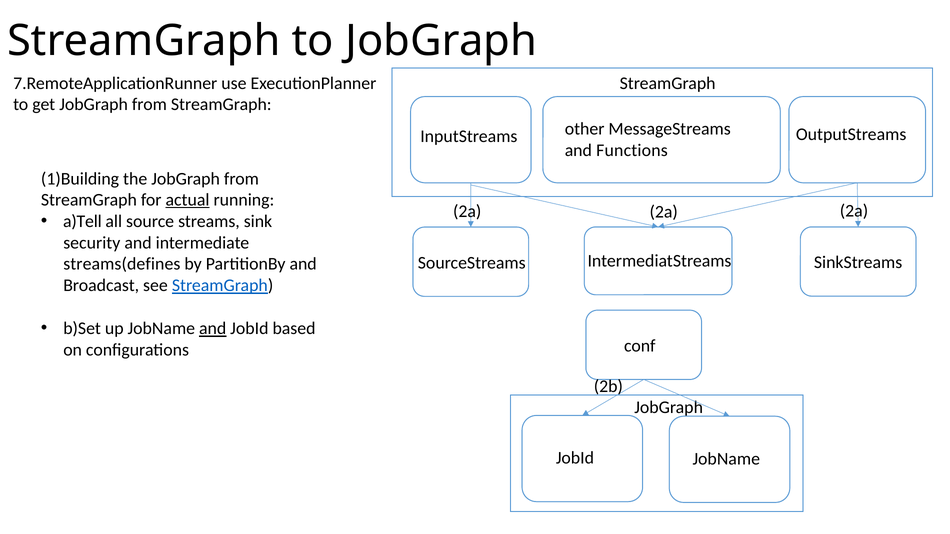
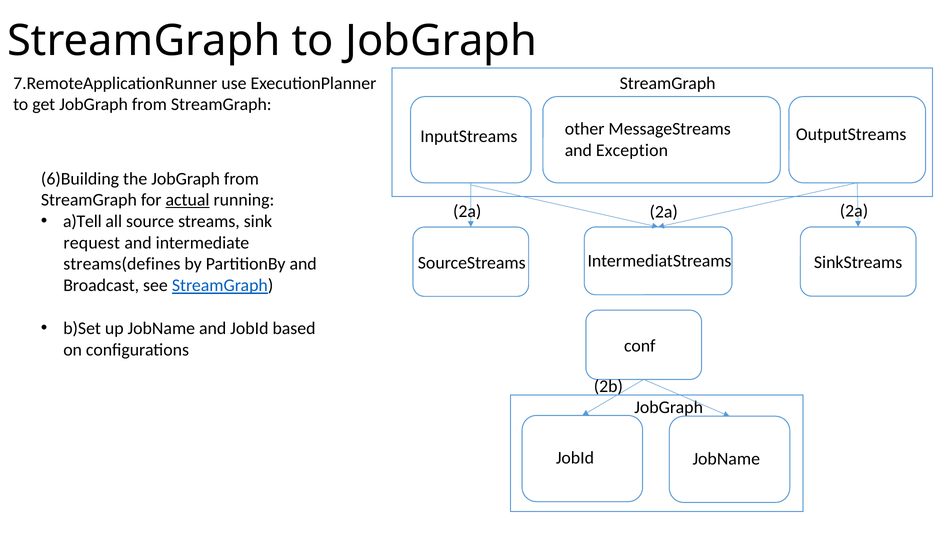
Functions: Functions -> Exception (632, 150)
1)Building: 1)Building -> 6)Building (80, 179)
security: security -> request (92, 243)
and underline: present -> none (213, 329)
